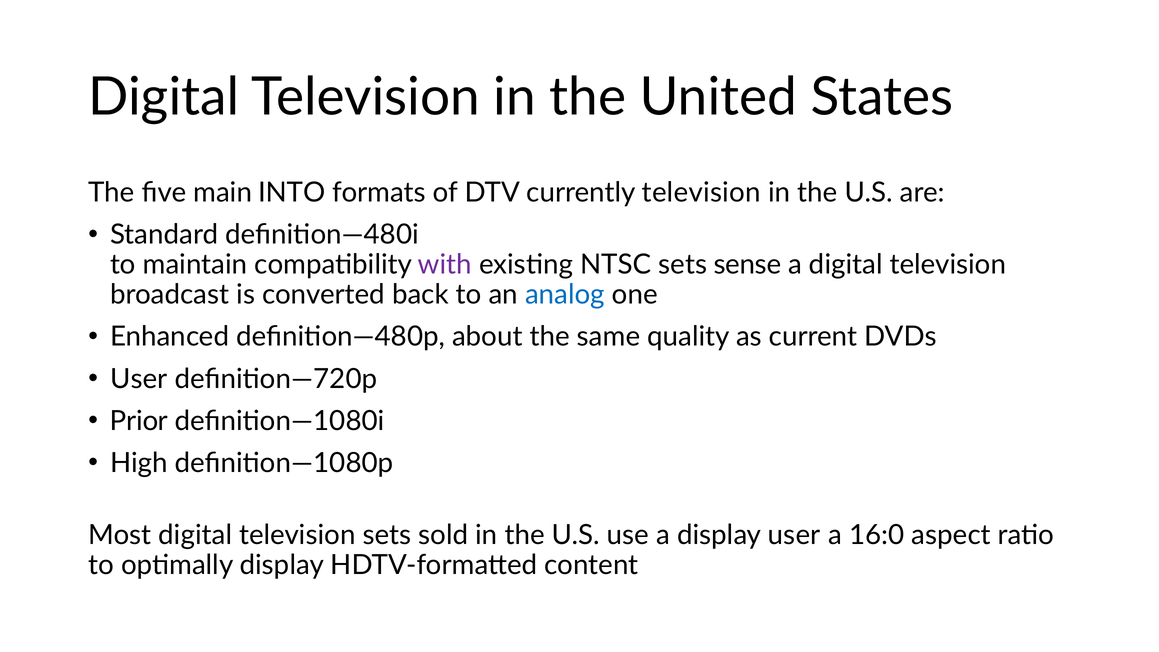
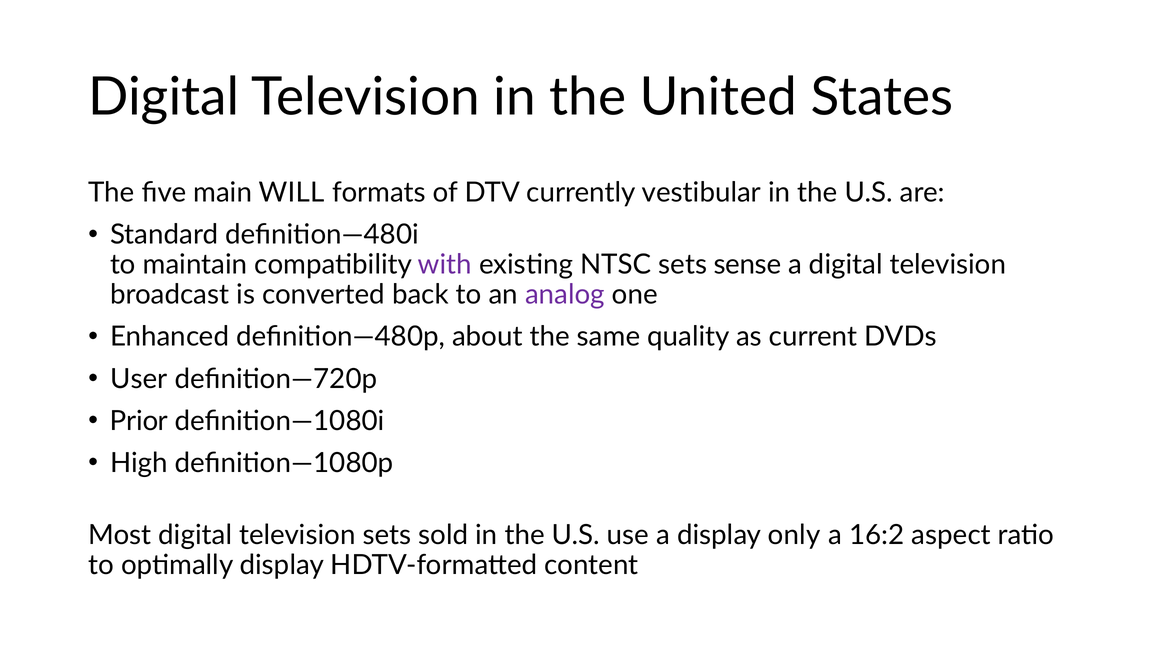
INTO: INTO -> WILL (292, 193)
currently television: television -> vestibular (701, 193)
analog colour: blue -> purple (565, 295)
display user: user -> only (794, 535)
16:0: 16:0 -> 16:2 (877, 535)
